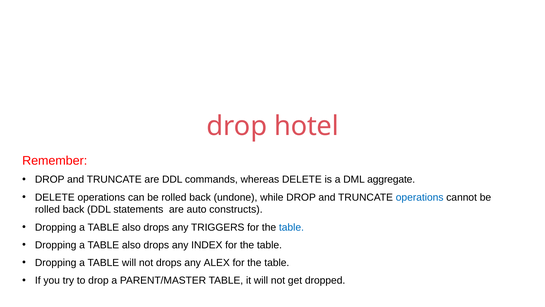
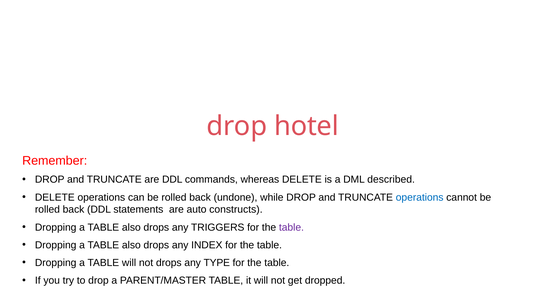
aggregate: aggregate -> described (391, 179)
table colour: blue -> purple (291, 227)
ALEX: ALEX -> TYPE (217, 262)
